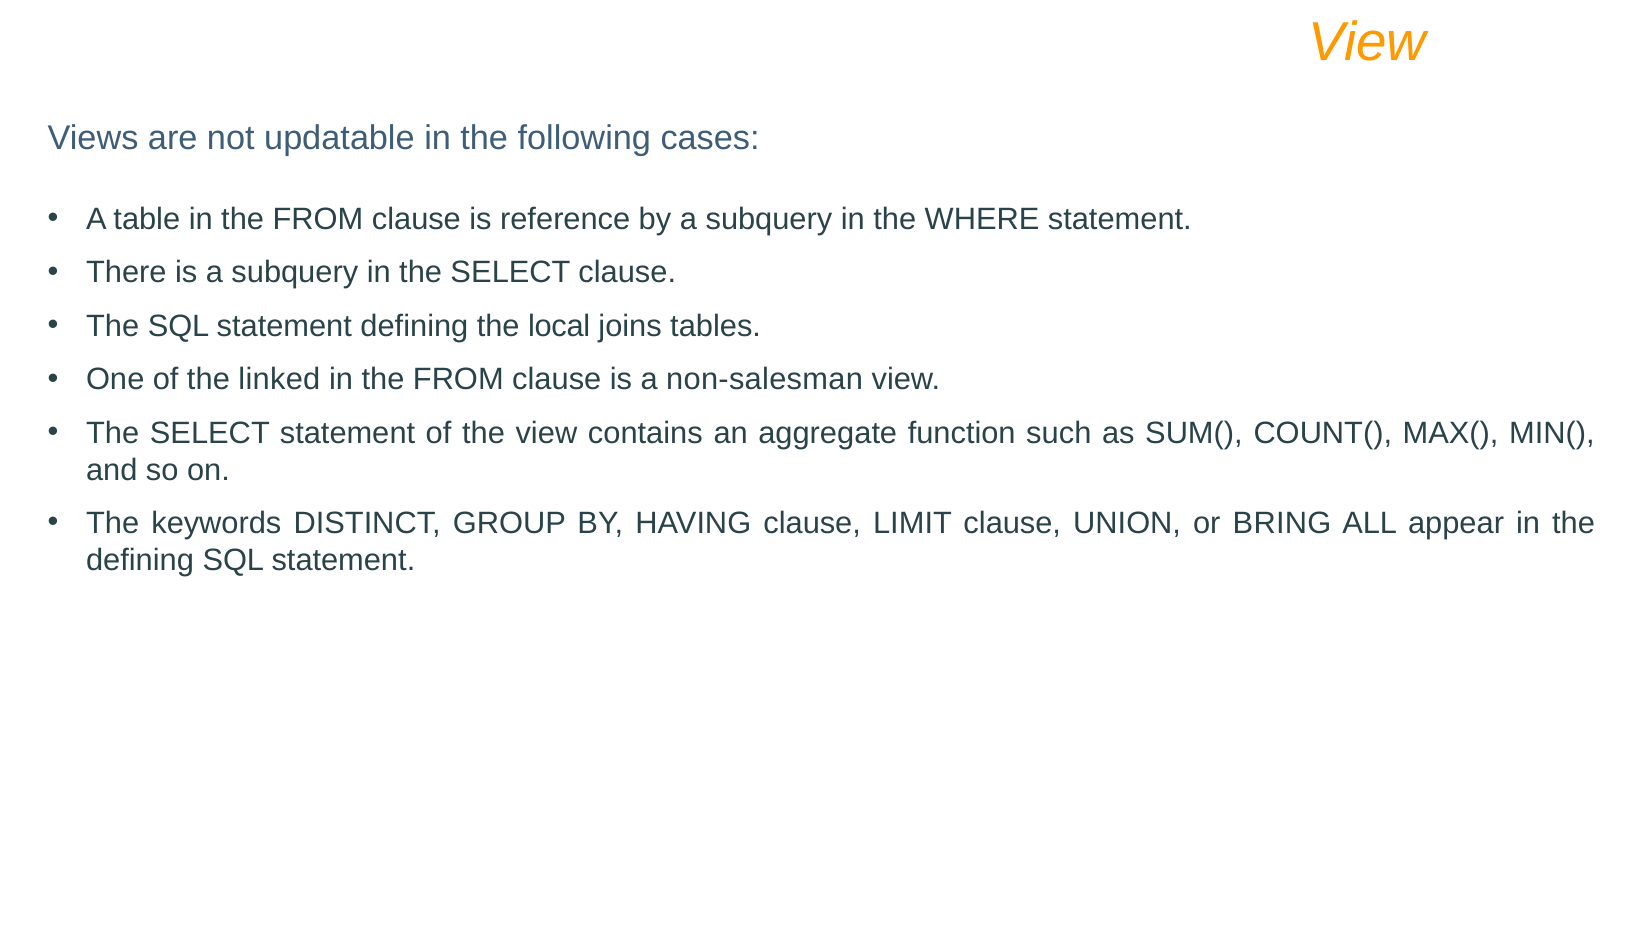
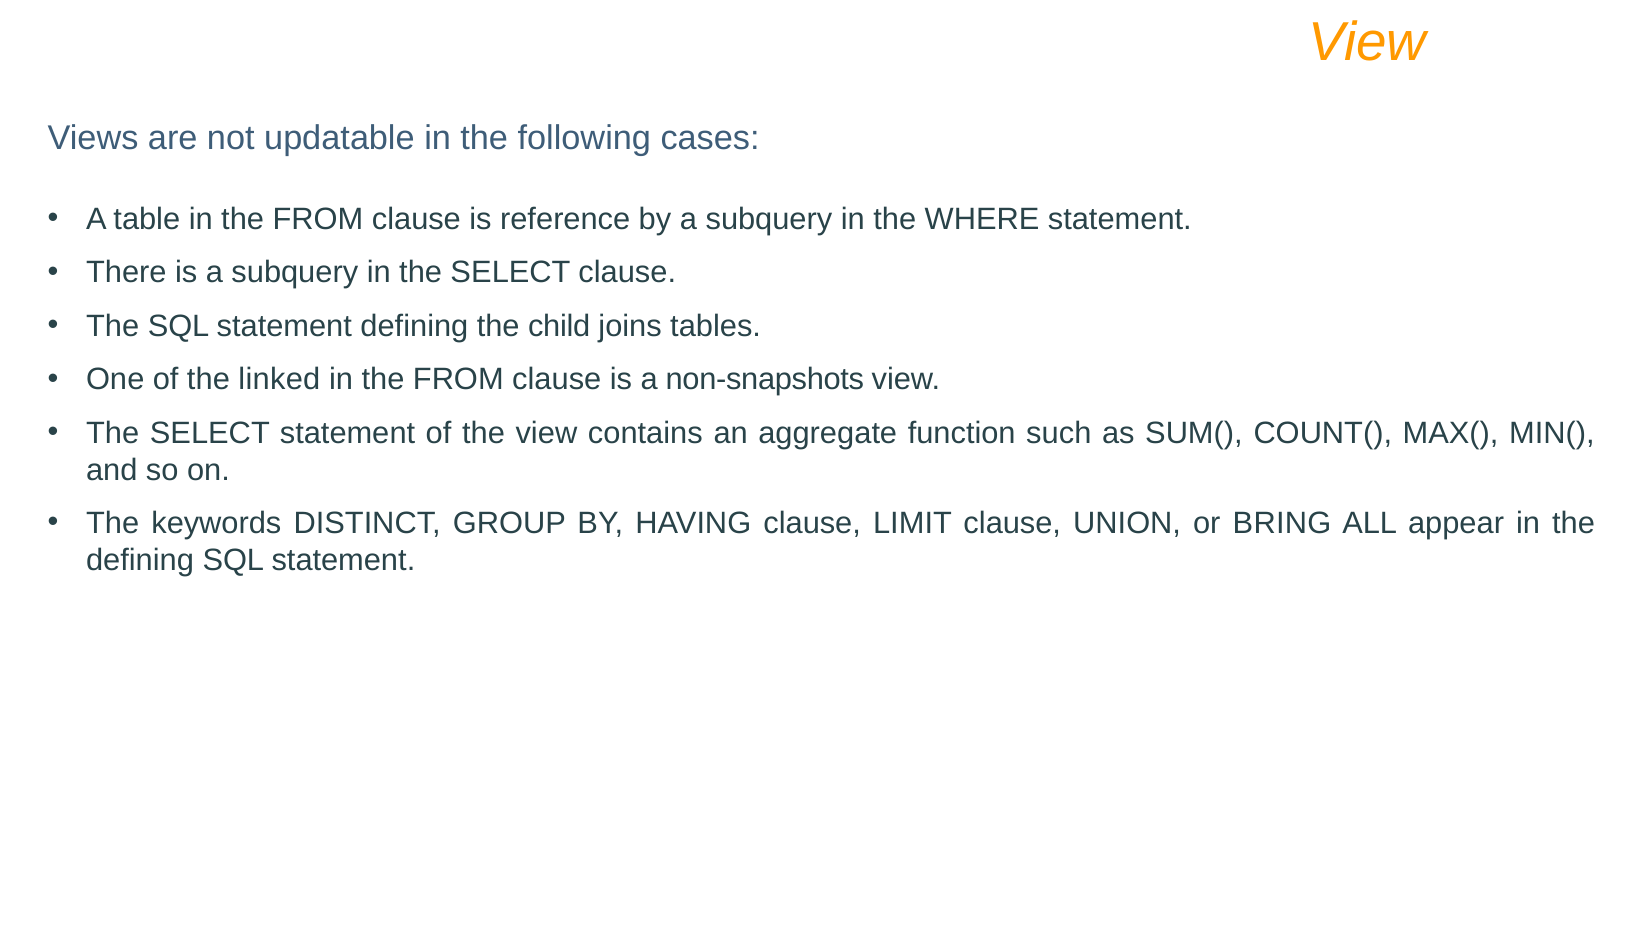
local: local -> child (559, 326)
non-salesman: non-salesman -> non-snapshots (765, 379)
